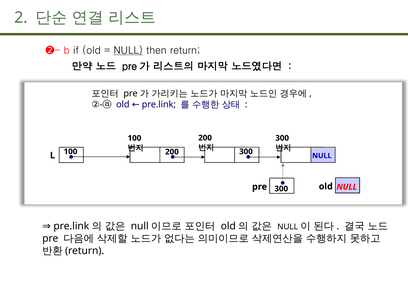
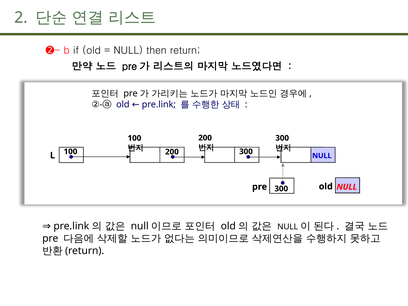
NULL underline: present -> none (128, 50)
